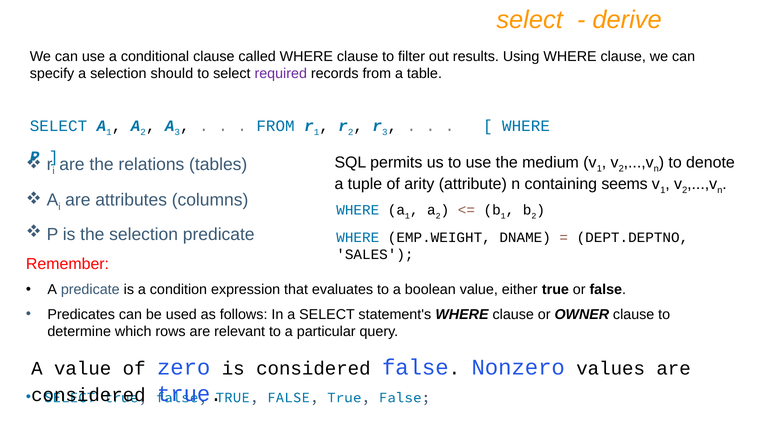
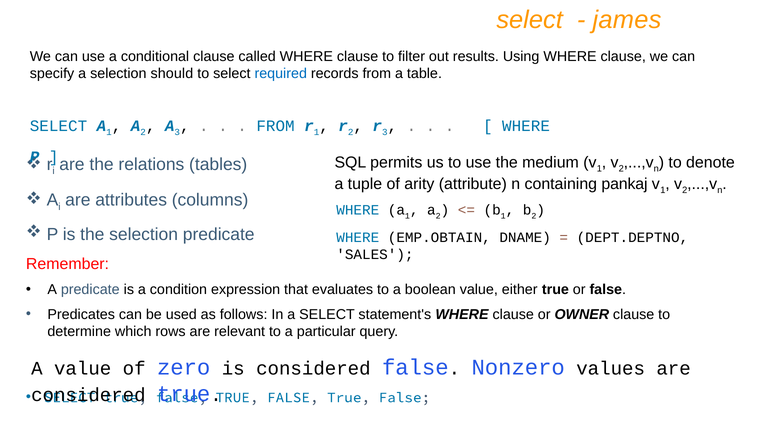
derive: derive -> james (627, 20)
required colour: purple -> blue (281, 74)
seems: seems -> pankaj (625, 184)
EMP.WEIGHT: EMP.WEIGHT -> EMP.OBTAIN (439, 237)
